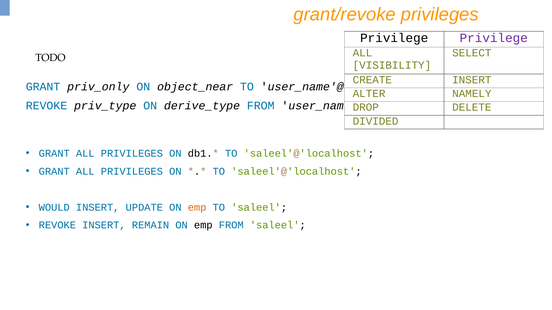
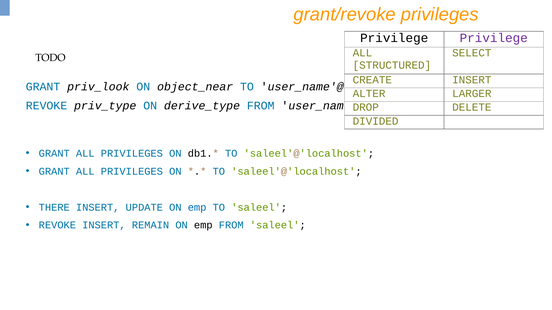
VISIBILITY: VISIBILITY -> STRUCTURED (392, 65)
priv_only: priv_only -> priv_look (98, 87)
NAMELY: NAMELY -> LARGER (472, 94)
WOULD: WOULD -> THERE (54, 208)
emp colour: orange -> blue (197, 208)
